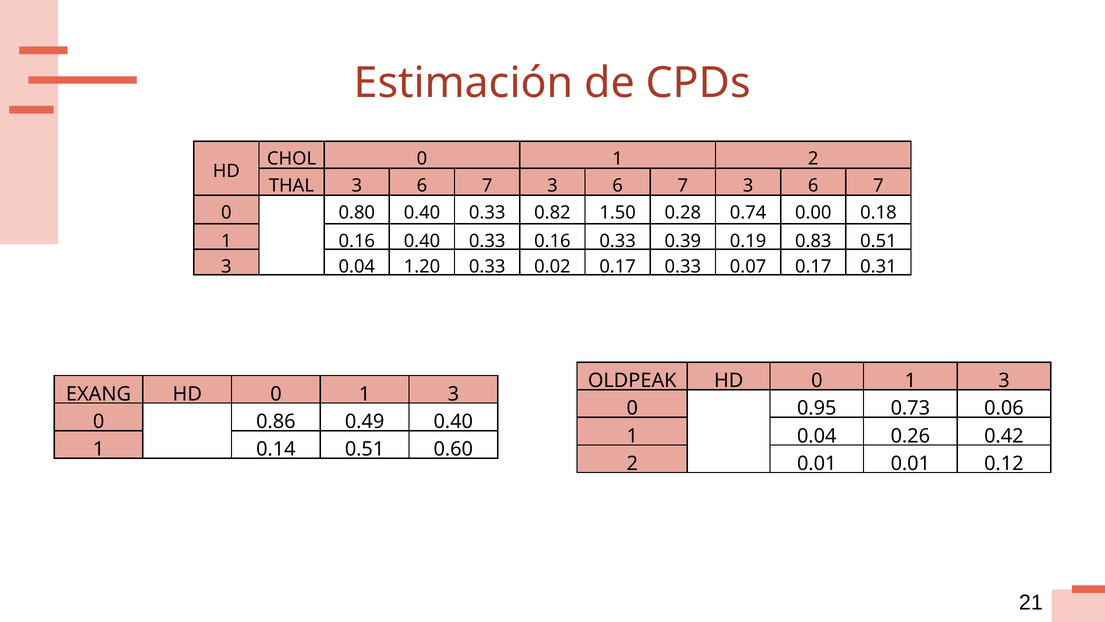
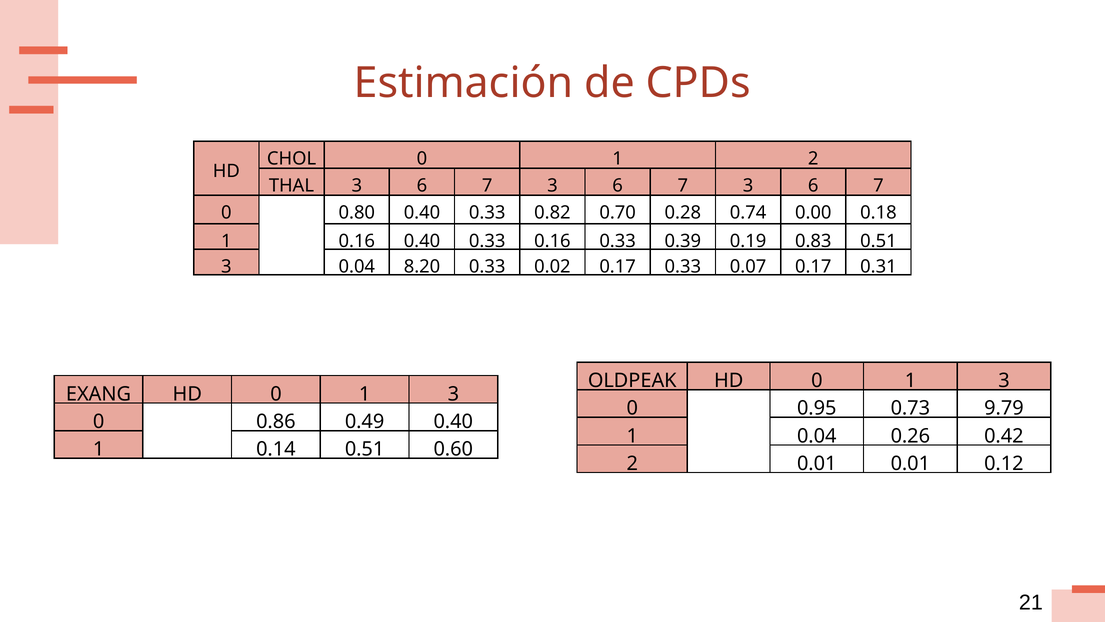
1.50: 1.50 -> 0.70 (618, 212)
1.20: 1.20 -> 8.20 (422, 266)
0.06: 0.06 -> 9.79 (1004, 408)
